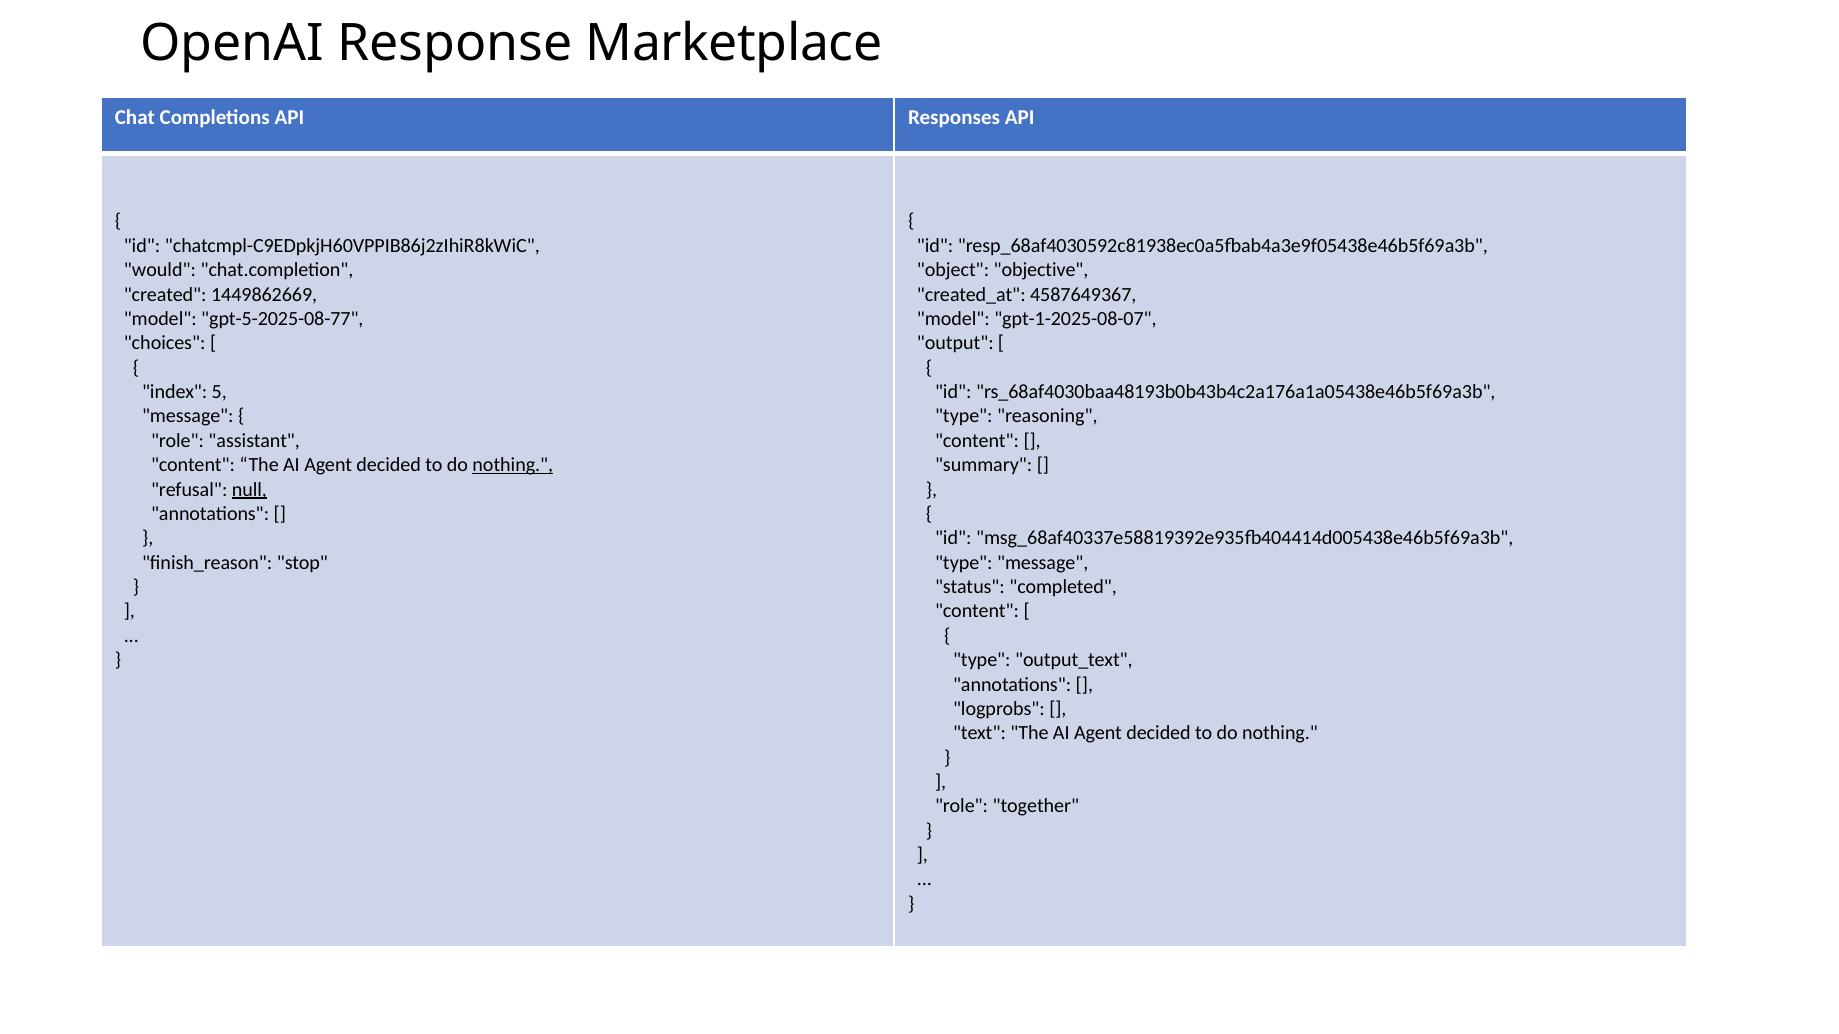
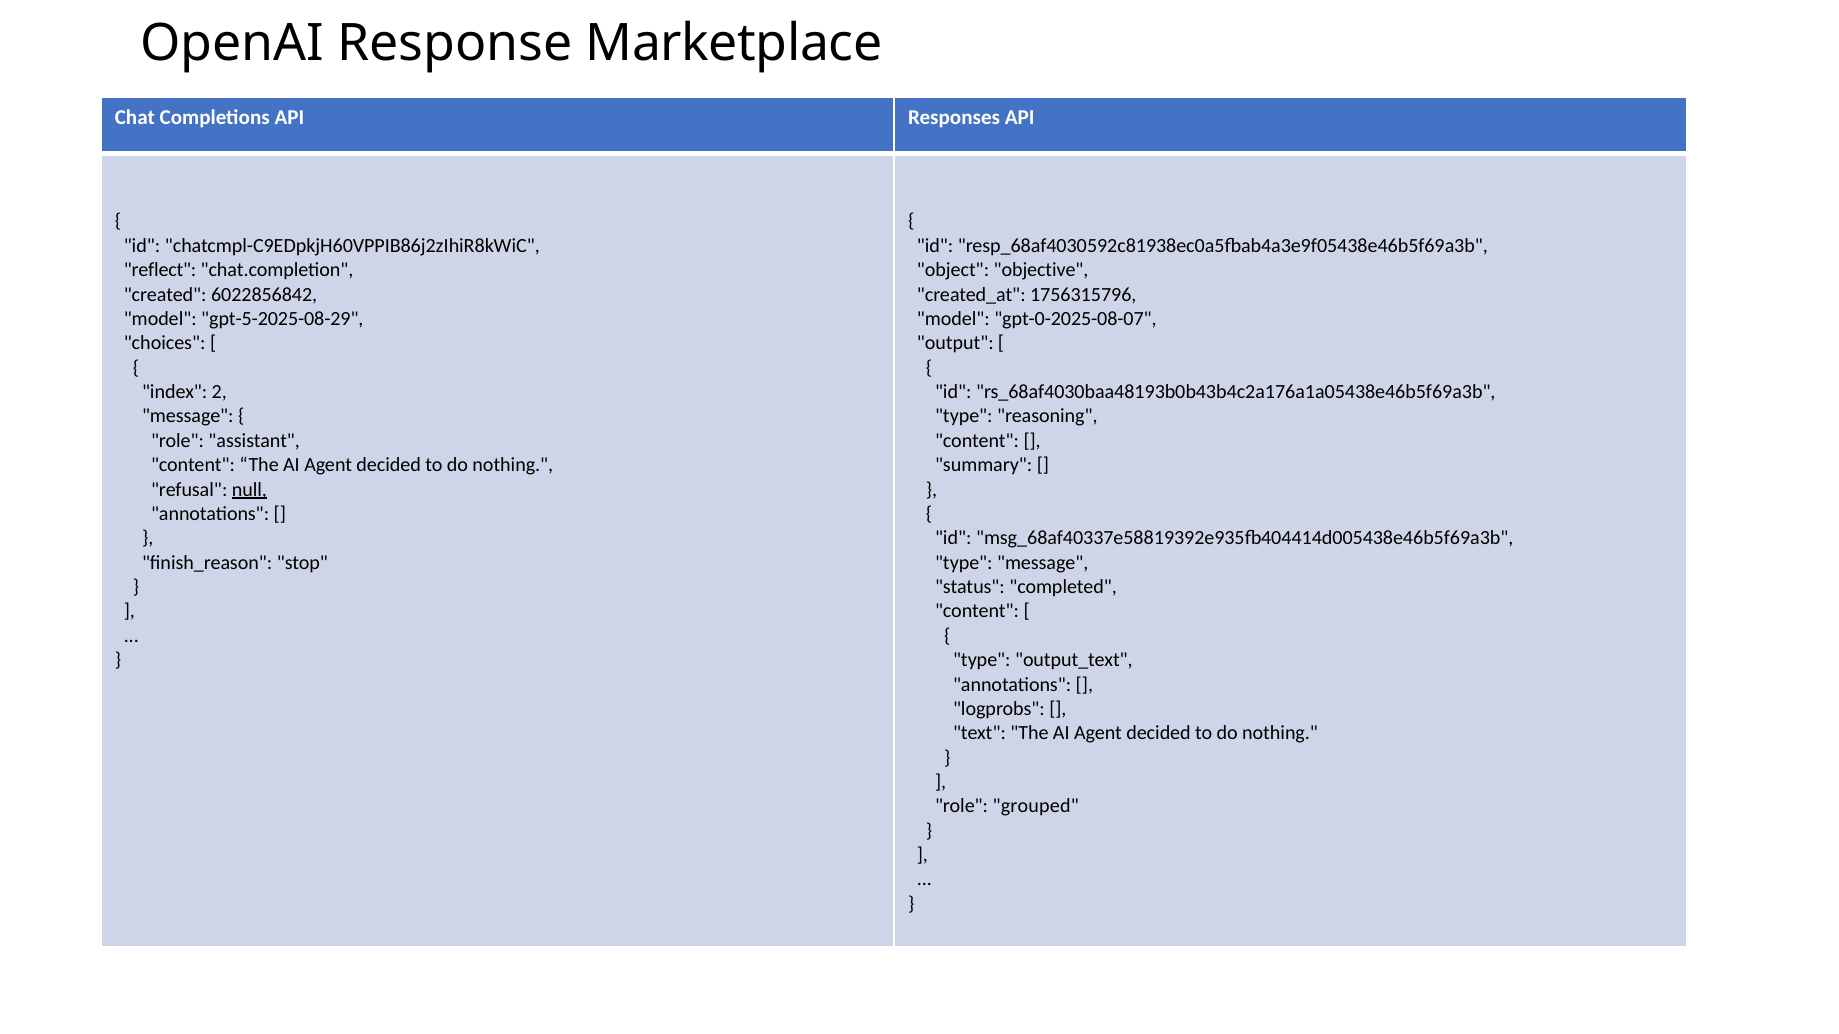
would: would -> reflect (160, 270)
1449862669: 1449862669 -> 6022856842 (264, 295)
4587649367: 4587649367 -> 1756315796 (1083, 295)
gpt-5-2025-08-77: gpt-5-2025-08-77 -> gpt-5-2025-08-29 (282, 319)
gpt-1-2025-08-07: gpt-1-2025-08-07 -> gpt-0-2025-08-07 (1075, 319)
5: 5 -> 2 (219, 392)
nothing underline: present -> none (513, 465)
together: together -> grouped (1036, 807)
